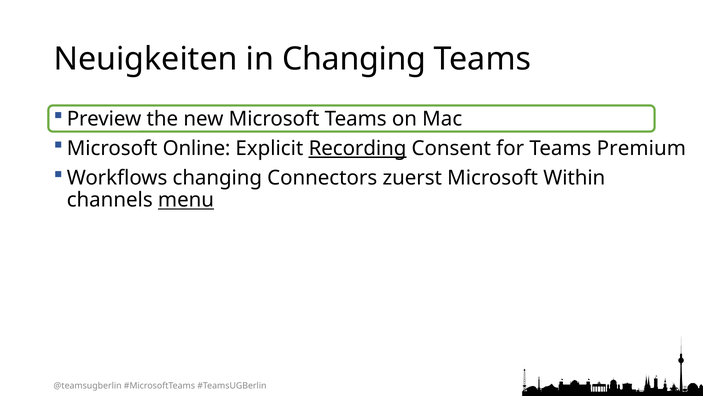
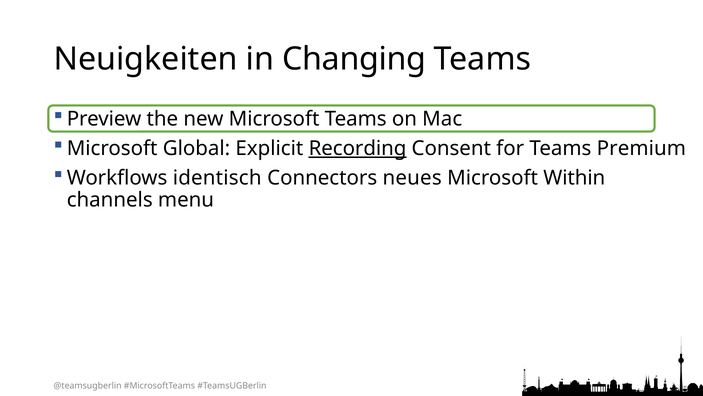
Online: Online -> Global (197, 148)
Workflows changing: changing -> identisch (217, 178)
zuerst: zuerst -> neues (412, 178)
menu underline: present -> none (186, 200)
